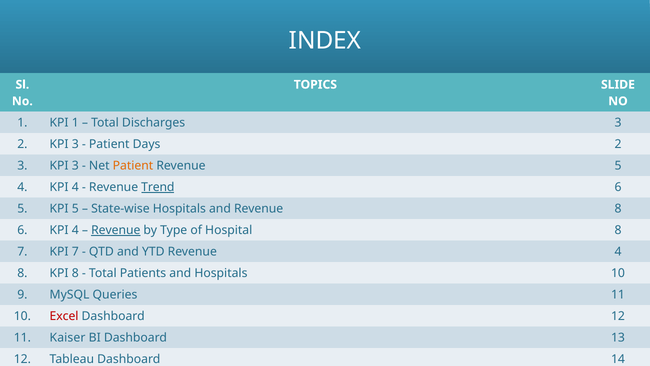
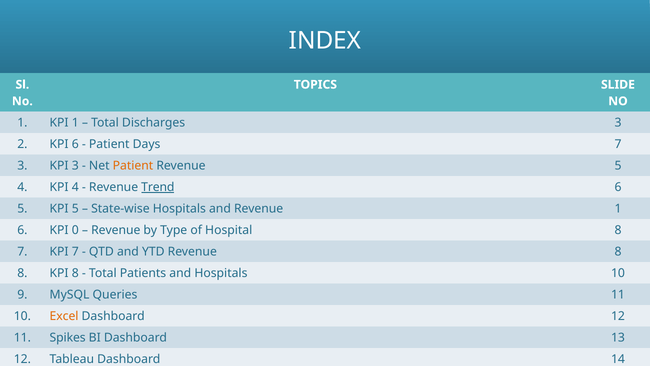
2 KPI 3: 3 -> 6 (75, 144)
Days 2: 2 -> 7 (618, 144)
Revenue 8: 8 -> 1 (618, 208)
6 KPI 4: 4 -> 0 (75, 230)
Revenue underline: present -> none (116, 230)
Revenue 4: 4 -> 8 (618, 251)
Excel colour: red -> orange (64, 316)
Kaiser: Kaiser -> Spikes (68, 337)
